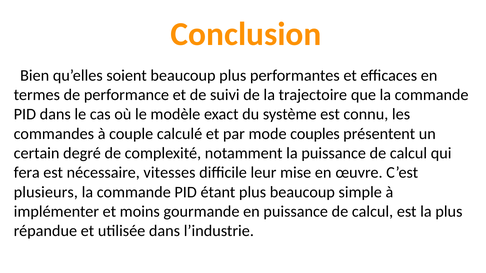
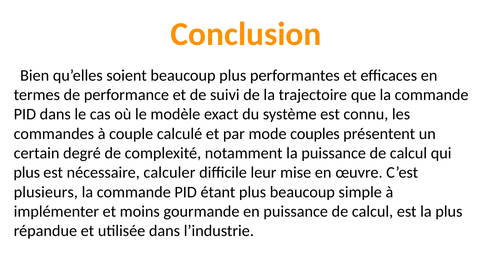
fera: fera -> plus (27, 173)
vitesses: vitesses -> calculer (169, 173)
